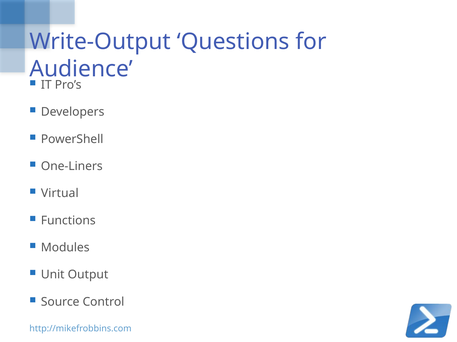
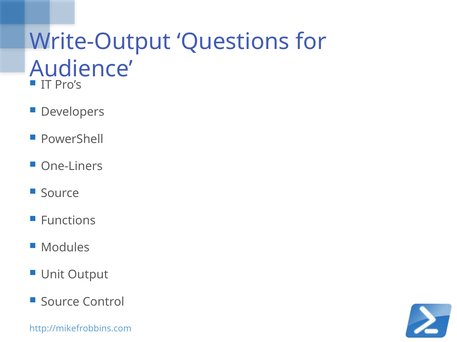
Virtual: Virtual -> Source (60, 194)
